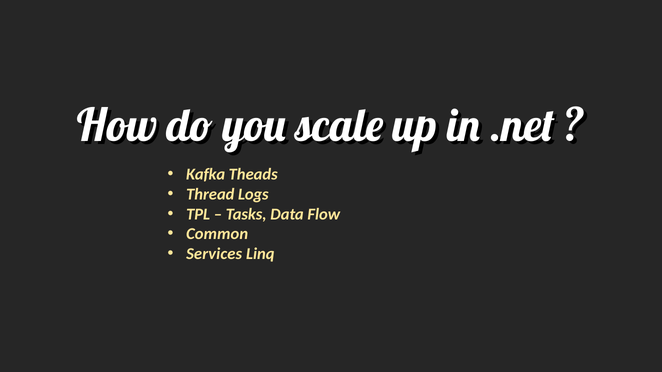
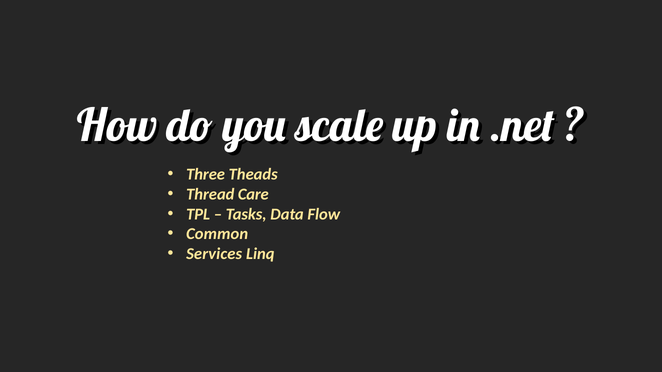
Kafka: Kafka -> Three (206, 175)
Logs: Logs -> Care (253, 194)
